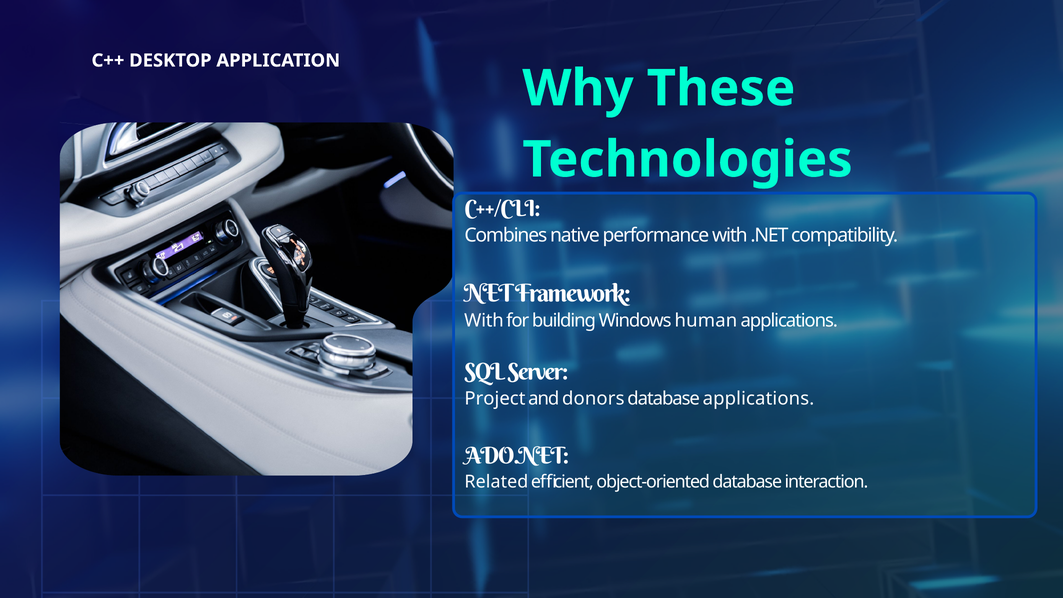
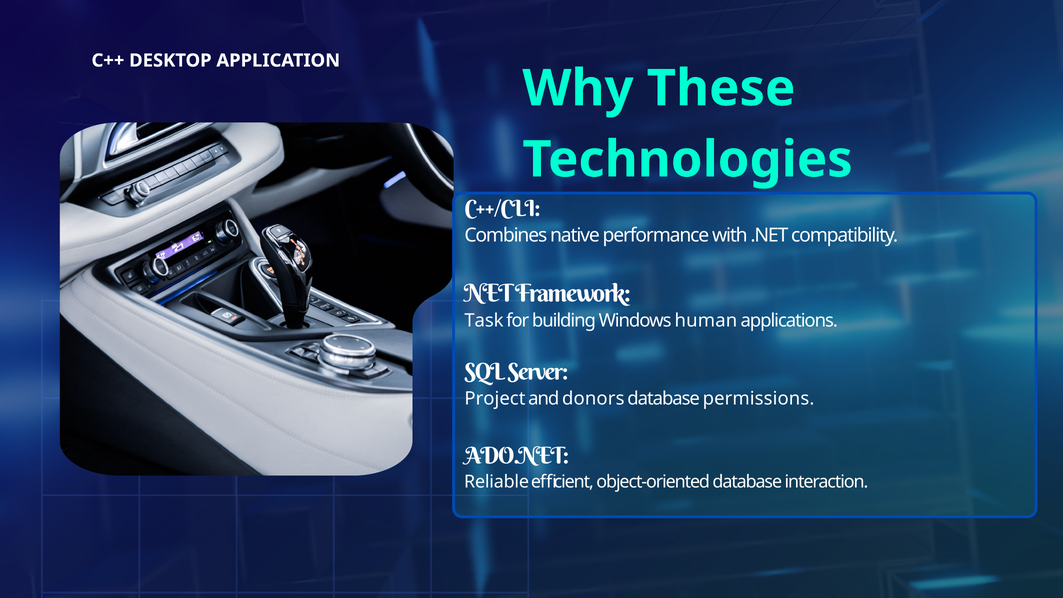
With: With -> Task (484, 321)
database applications: applications -> permissions (758, 399)
Related: Related -> Reliable (497, 482)
